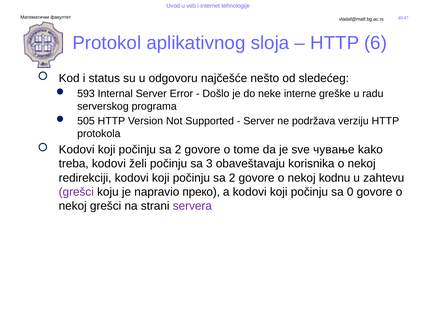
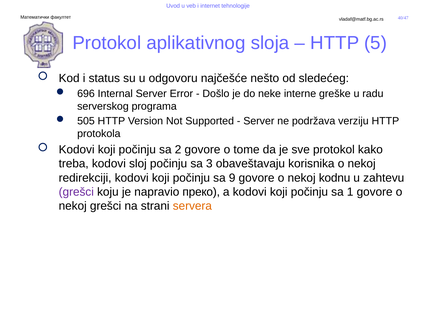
6: 6 -> 5 (375, 43)
593: 593 -> 696 (86, 93)
sve чување: чување -> protokol (334, 149)
želi: želi -> sloj (138, 163)
2: 2 -> 9 (232, 178)
0: 0 -> 1 (350, 192)
servera colour: purple -> orange (192, 206)
